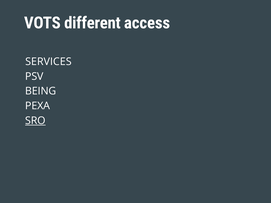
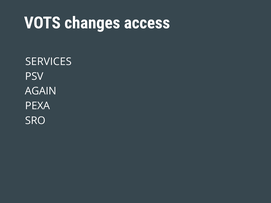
different: different -> changes (92, 23)
BEING: BEING -> AGAIN (41, 91)
SRO underline: present -> none (35, 121)
